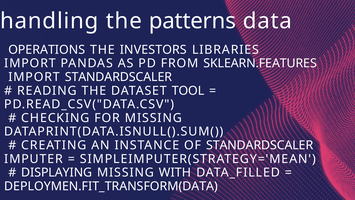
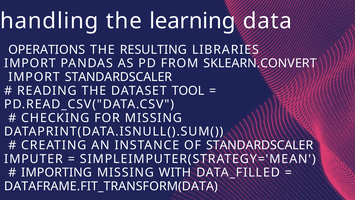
patterns: patterns -> learning (192, 21)
INVESTORS: INVESTORS -> RESULTING (153, 50)
SKLEARN.FEATURES: SKLEARN.FEATURES -> SKLEARN.CONVERT (260, 63)
DISPLAYING: DISPLAYING -> IMPORTING (57, 172)
DEPLOYMEN.FIT_TRANSFORM(DATA: DEPLOYMEN.FIT_TRANSFORM(DATA -> DATAFRAME.FIT_TRANSFORM(DATA (111, 186)
